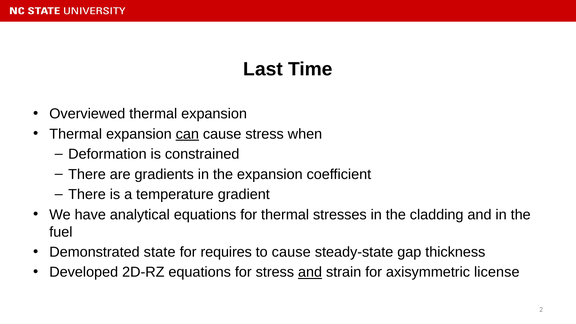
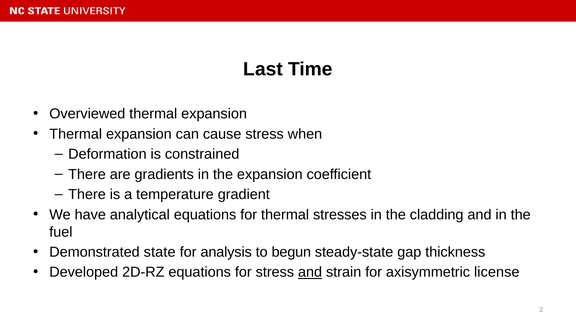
can underline: present -> none (187, 134)
requires: requires -> analysis (226, 252)
to cause: cause -> begun (291, 252)
